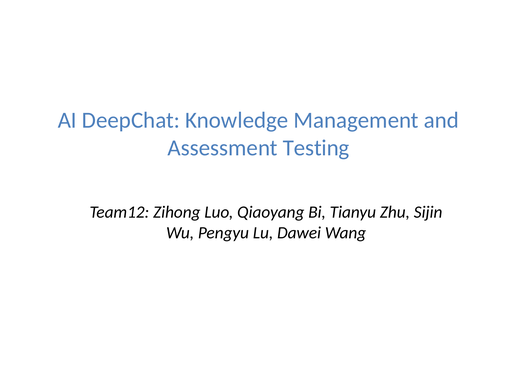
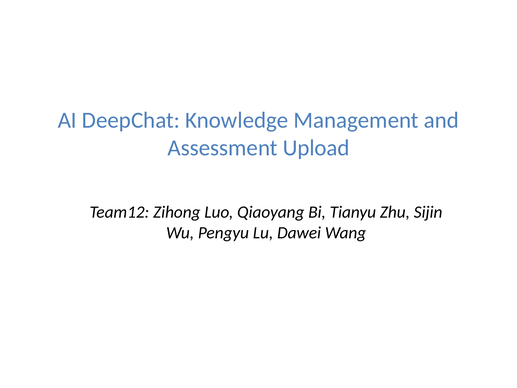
Testing: Testing -> Upload (316, 148)
